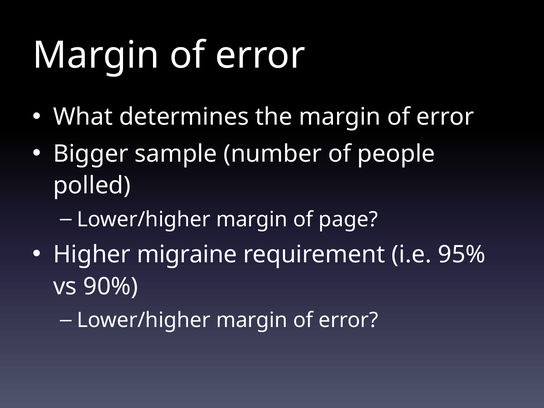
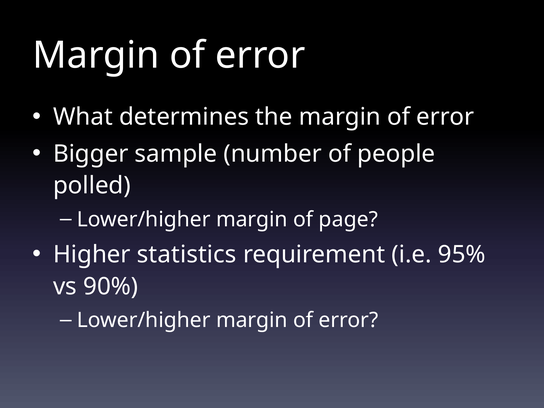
migraine: migraine -> statistics (187, 255)
